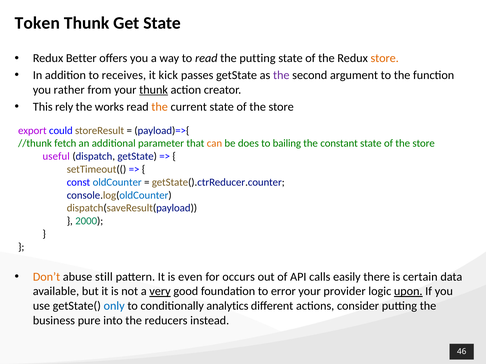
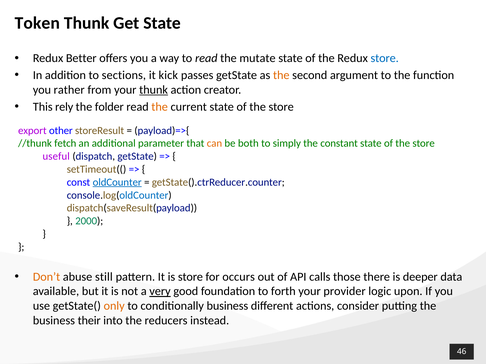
the putting: putting -> mutate (258, 58)
store colour: orange -> blue (385, 58)
receives: receives -> sections (124, 75)
the colour: purple -> orange (281, 75)
works: works -> folder (109, 107)
could: could -> other (61, 131)
does: does -> both (248, 144)
bailing: bailing -> simply (287, 144)
oldCounter underline: none -> present (117, 182)
is even: even -> store (190, 277)
easily: easily -> those (347, 277)
certain: certain -> deeper (420, 277)
error: error -> forth (283, 292)
upon underline: present -> none (408, 292)
only colour: blue -> orange (114, 306)
conditionally analytics: analytics -> business (227, 306)
pure: pure -> their (89, 321)
